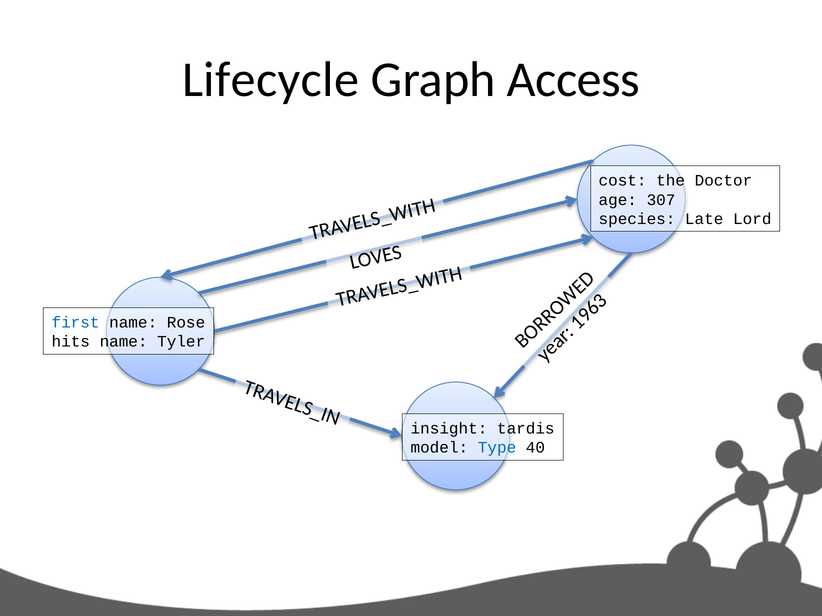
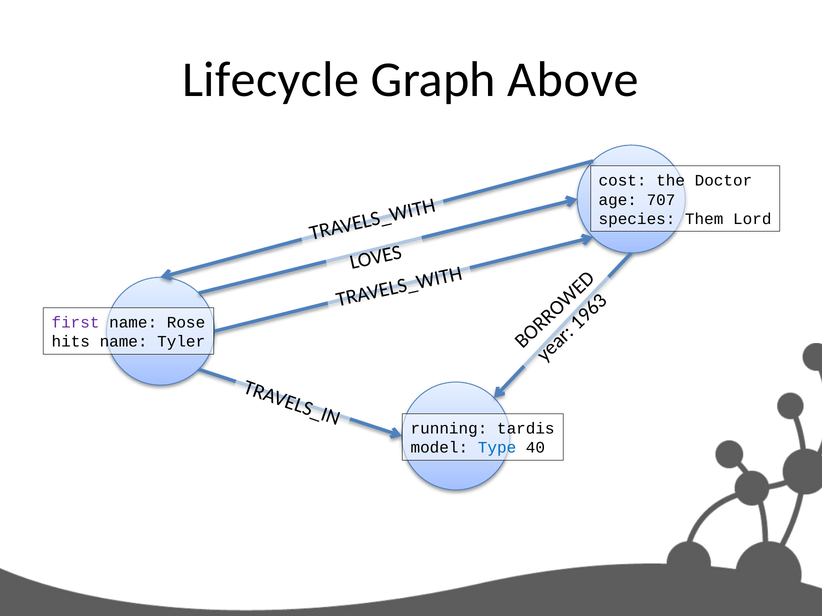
Access: Access -> Above (573, 80)
307: 307 -> 707 (661, 200)
Late: Late -> Them (704, 219)
first colour: blue -> purple (76, 323)
insight: insight -> running (449, 429)
